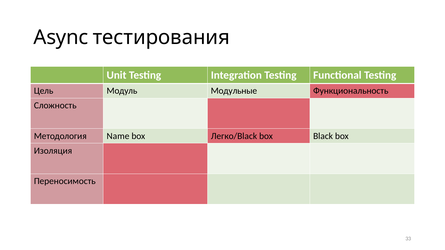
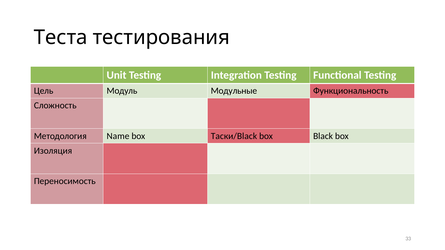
Async: Async -> Теста (61, 37)
Легко/Black: Легко/Black -> Таски/Black (234, 136)
